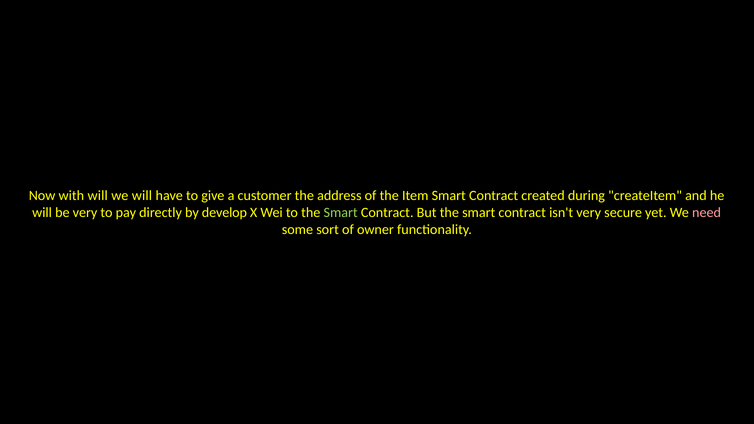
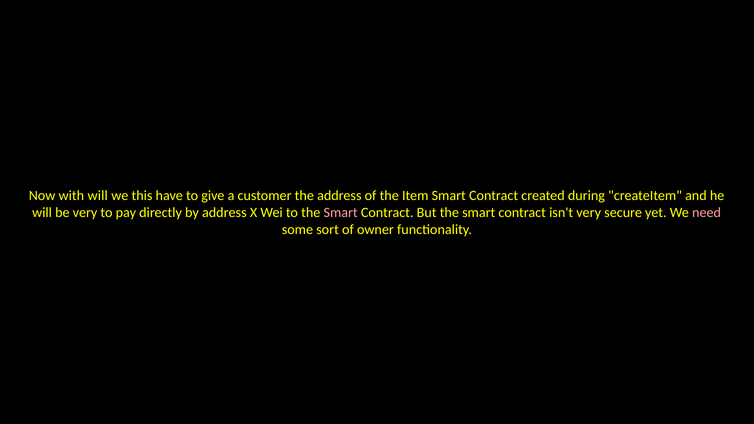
we will: will -> this (142, 196)
by develop: develop -> address (224, 213)
Smart colour: light green -> pink (341, 213)
